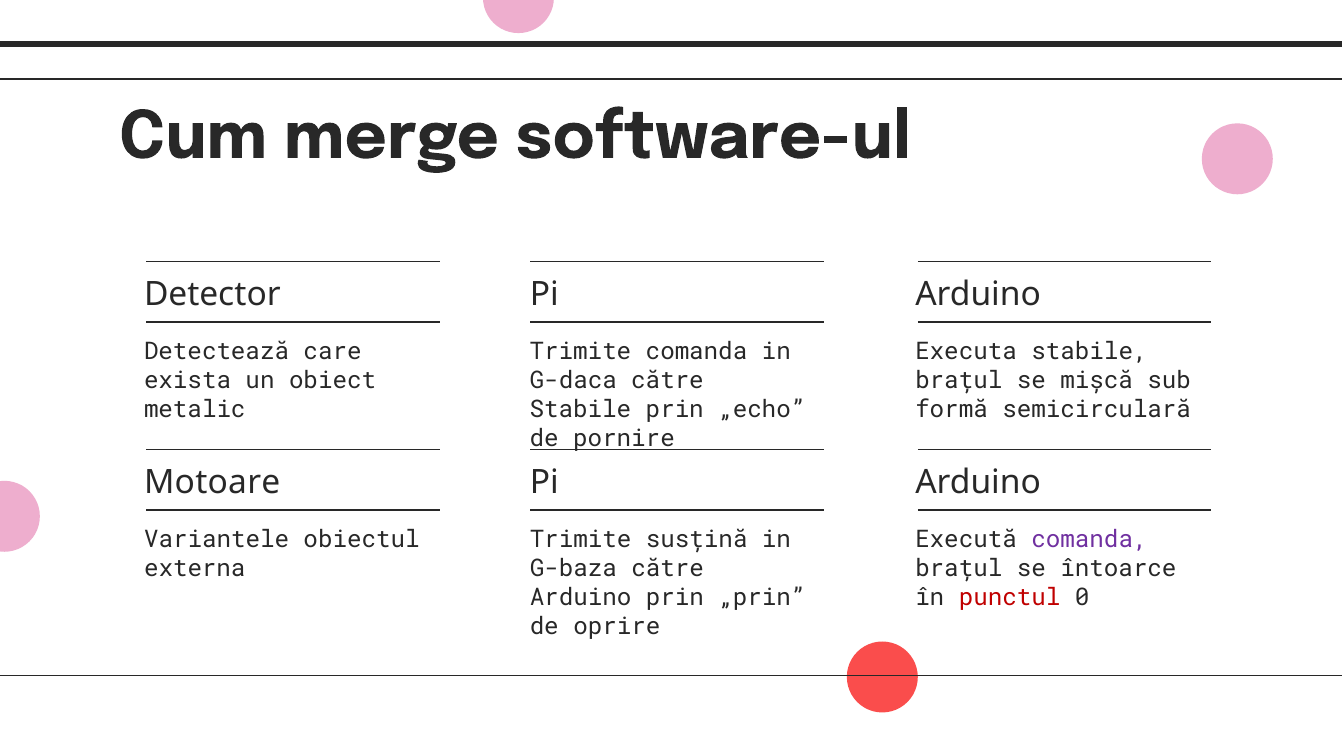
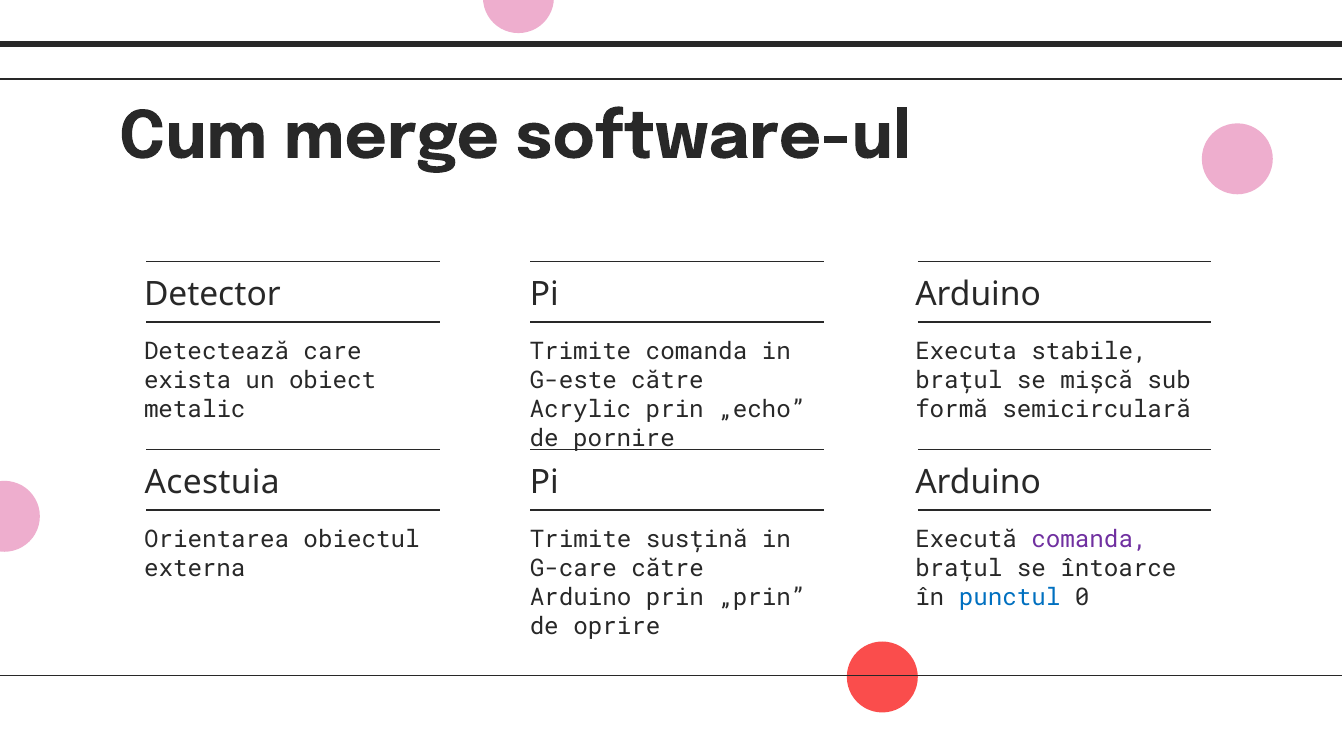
G-daca: G-daca -> G-este (573, 381)
Stabile: Stabile -> Acrylic (580, 410)
Motoare: Motoare -> Acestuia (212, 482)
Variantele: Variantele -> Orientarea (217, 540)
G-baza: G-baza -> G-care (573, 569)
punctul colour: red -> blue (1010, 598)
